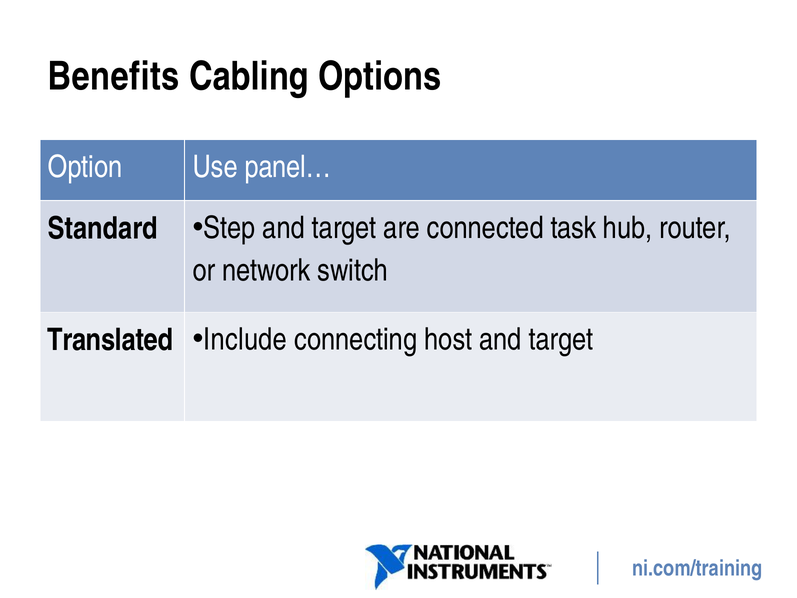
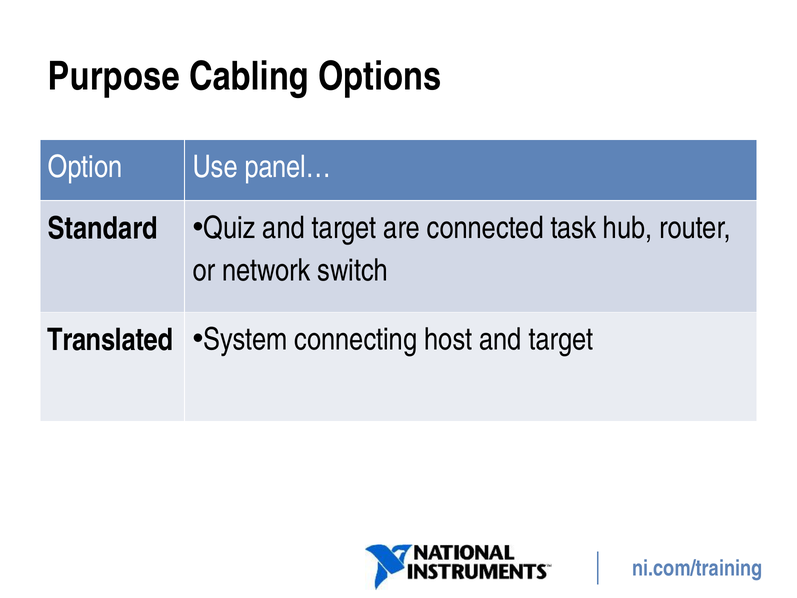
Benefits: Benefits -> Purpose (114, 77)
Step: Step -> Quiz (229, 228)
Include: Include -> System (245, 340)
